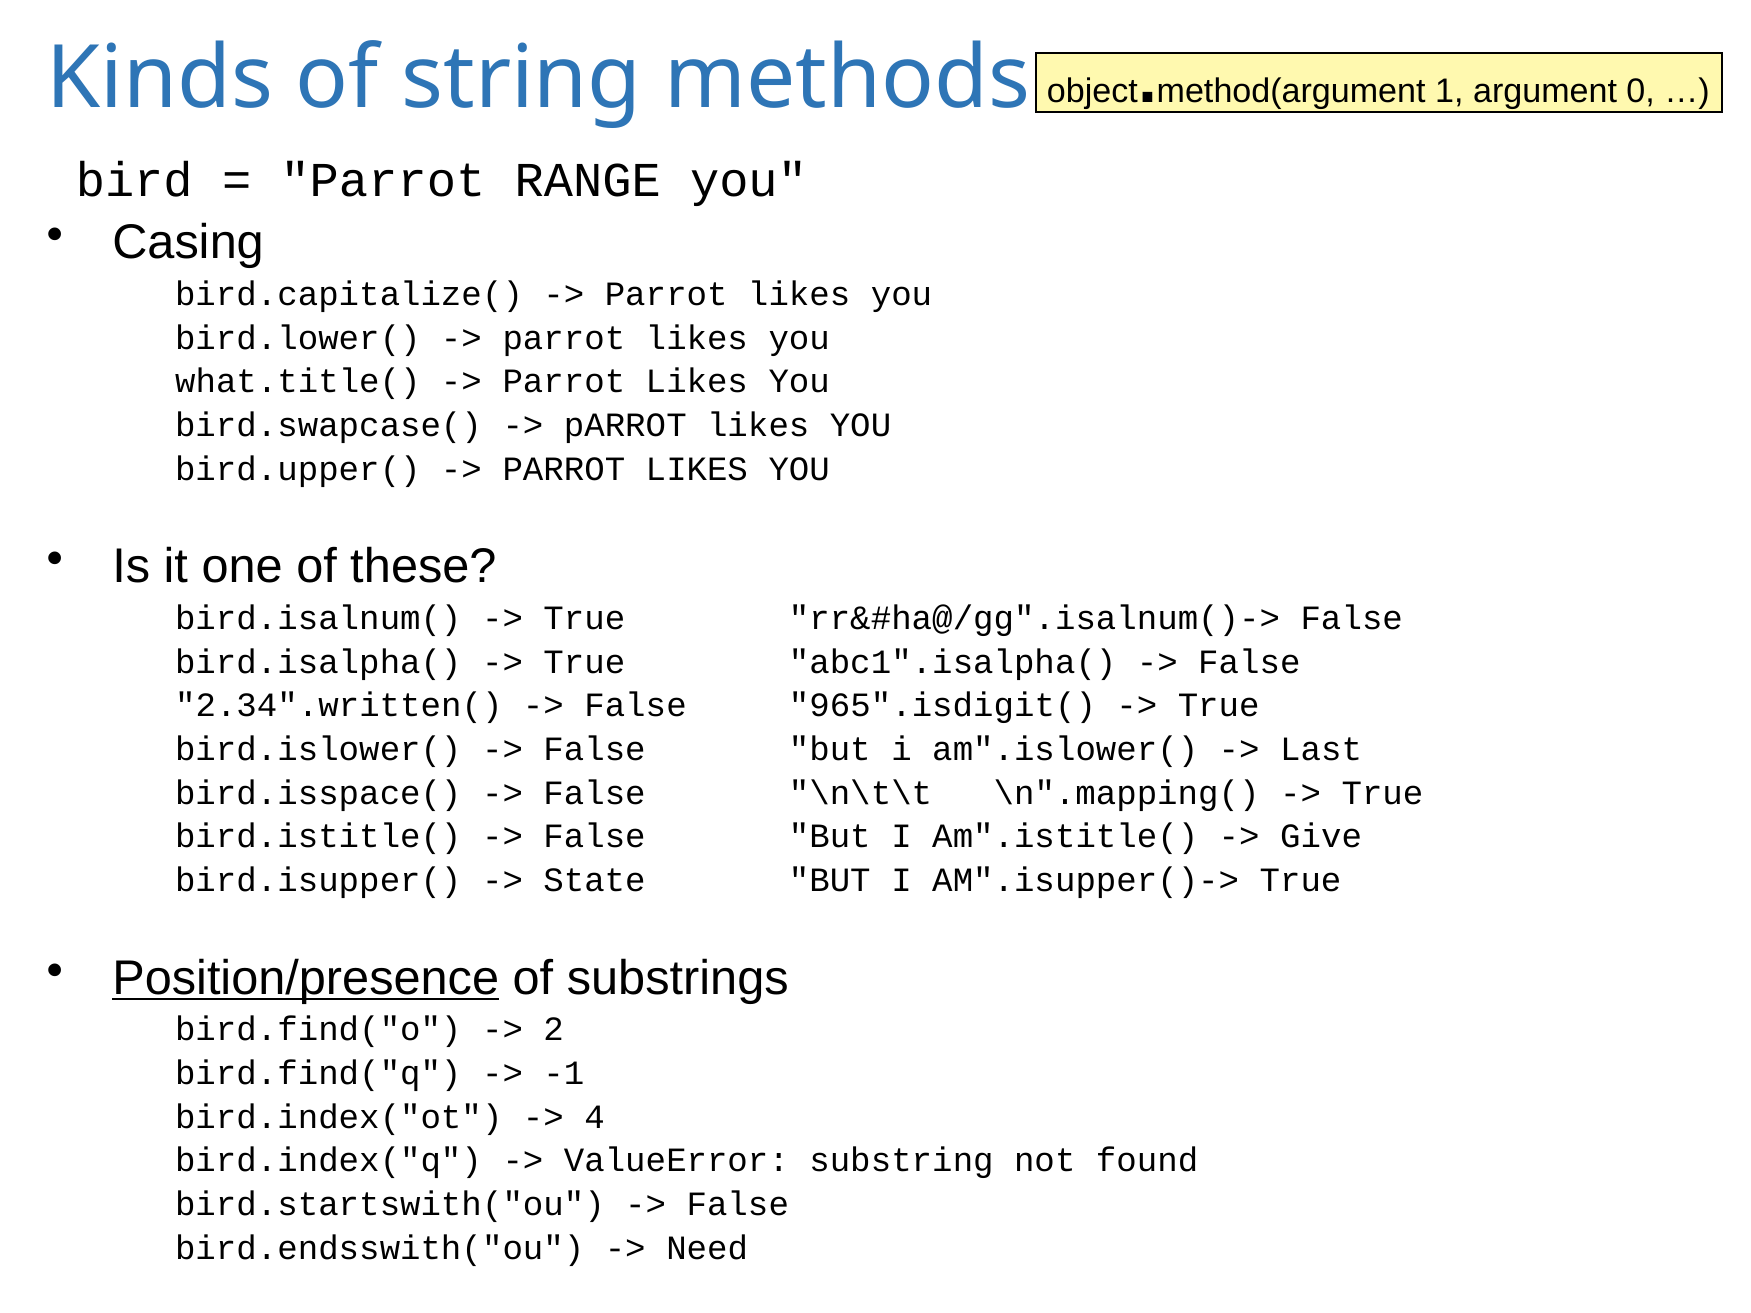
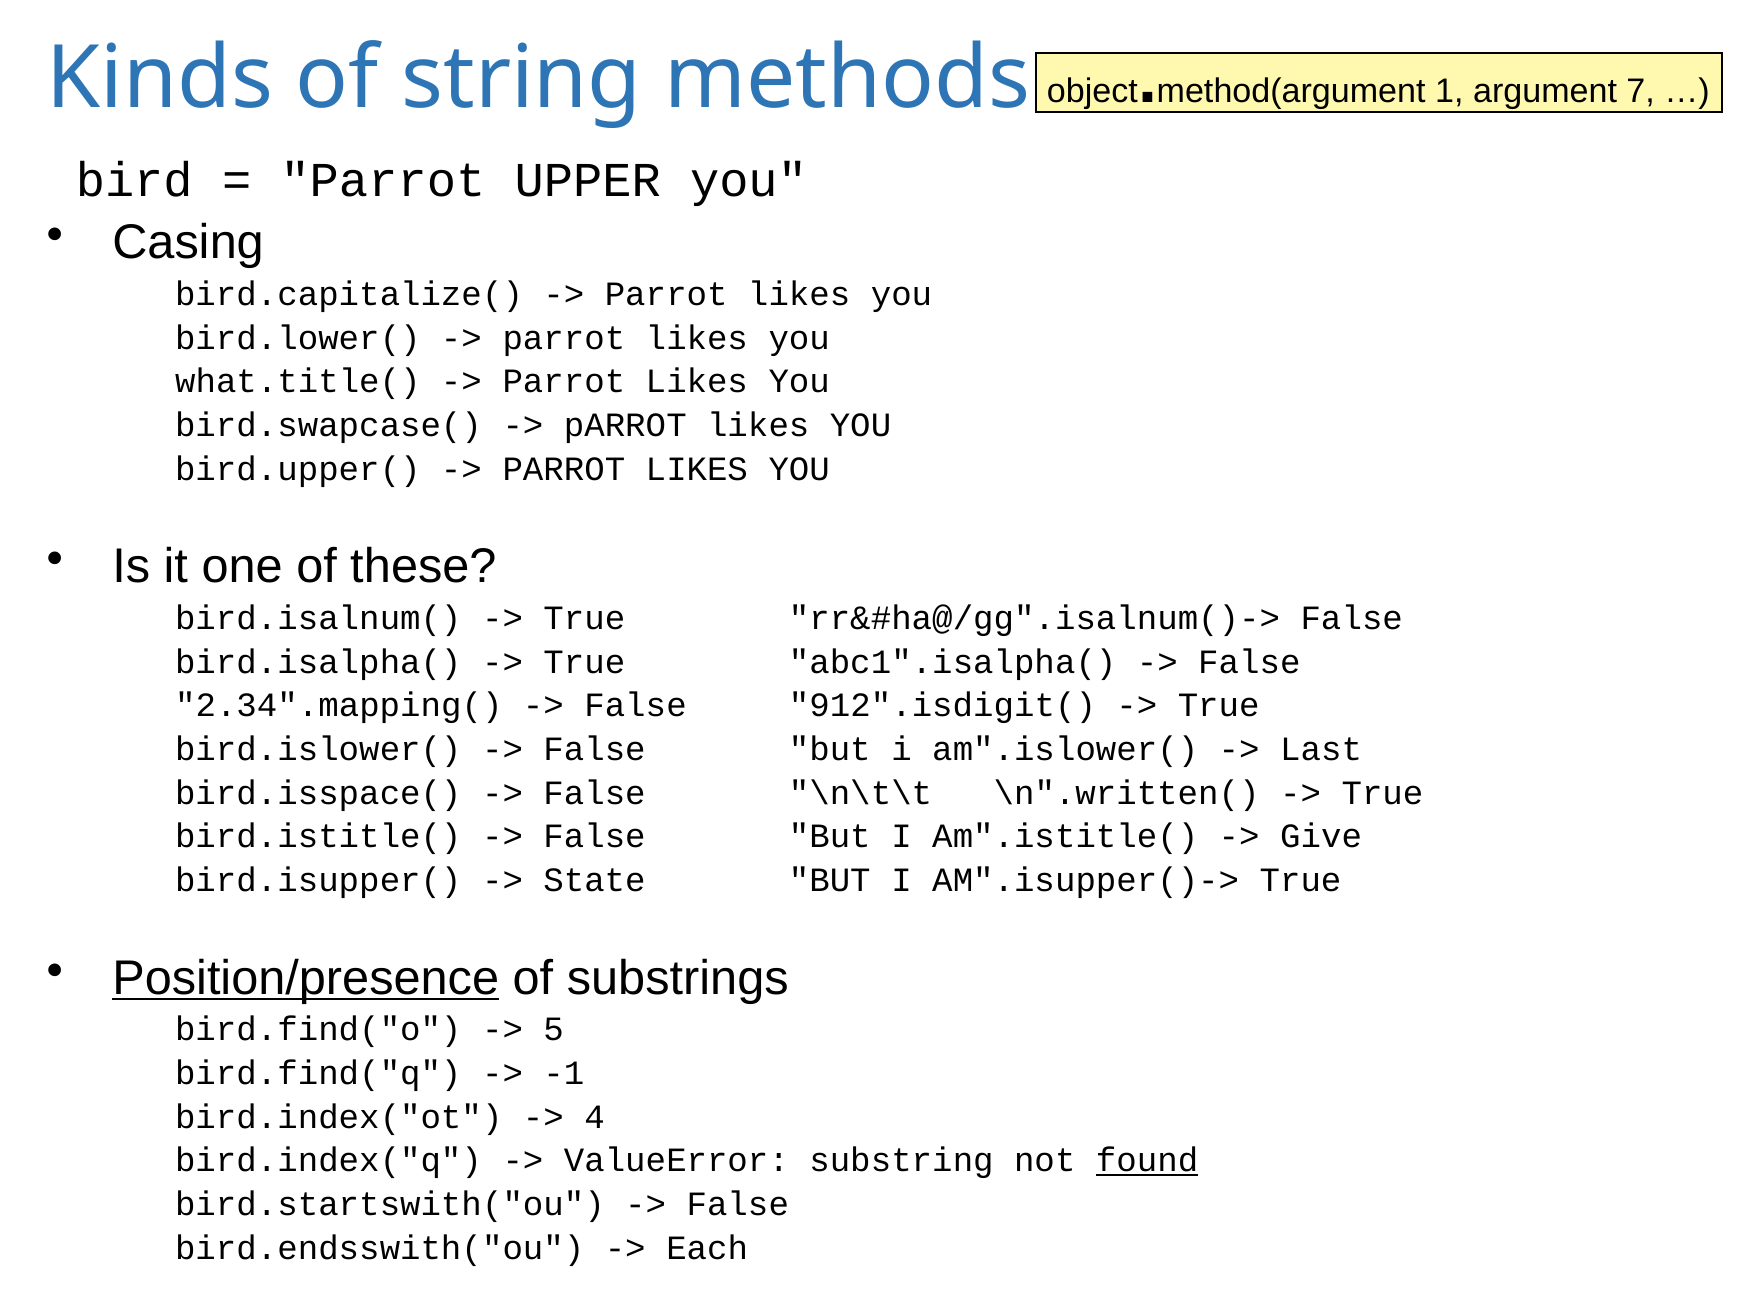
0: 0 -> 7 (1641, 91)
RANGE: RANGE -> UPPER (588, 181)
2.34".written(: 2.34".written( -> 2.34".mapping( (339, 706)
965".isdigit(: 965".isdigit( -> 912".isdigit( (942, 706)
\n".mapping(: \n".mapping( -> \n".written( (1127, 793)
2: 2 -> 5 (554, 1030)
found underline: none -> present (1147, 1161)
Need: Need -> Each (707, 1248)
